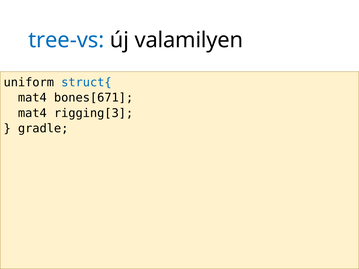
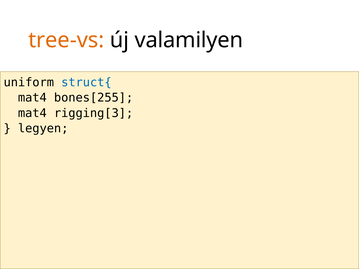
tree-vs colour: blue -> orange (66, 40)
bones[671: bones[671 -> bones[255 (94, 98)
gradle: gradle -> legyen (43, 129)
